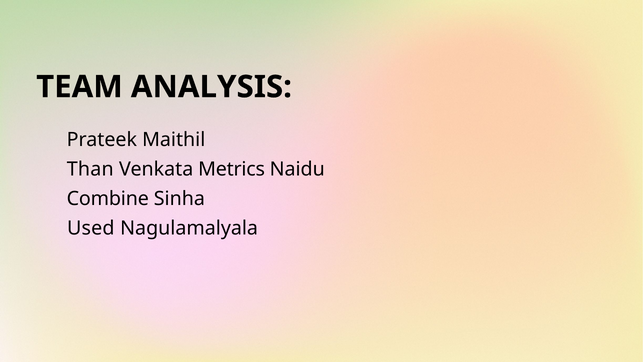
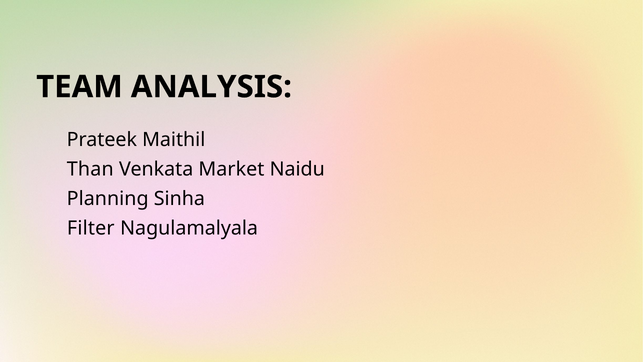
Metrics: Metrics -> Market (231, 169)
Combine: Combine -> Planning (108, 199)
Used: Used -> Filter (91, 228)
